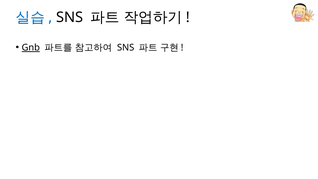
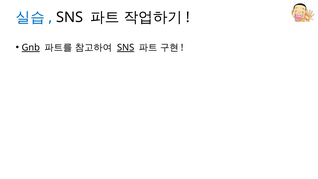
SNS underline: none -> present (126, 48)
